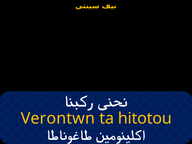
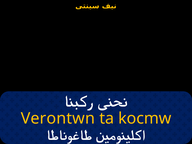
hitotou: hitotou -> kocmw (145, 118)
